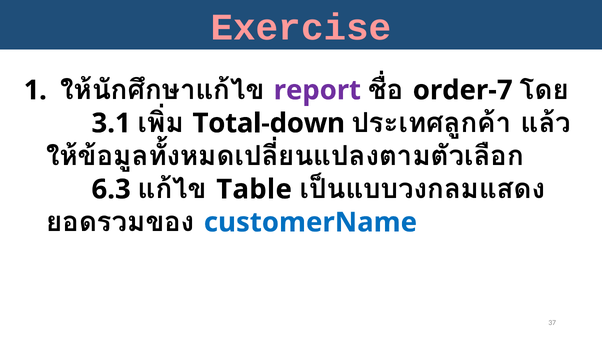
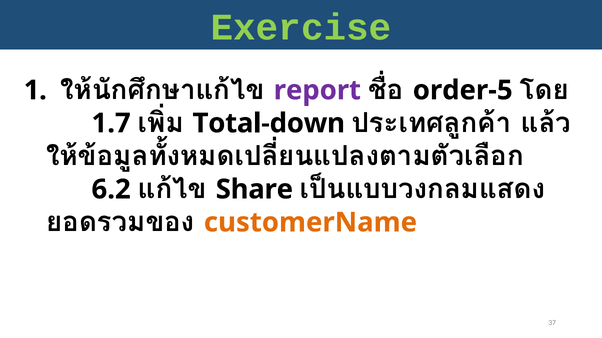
Exercise colour: pink -> light green (301, 27)
order-7: order-7 -> order-5 (463, 90)
3.1: 3.1 -> 1.7 (111, 123)
6.3: 6.3 -> 6.2 (111, 190)
Table: Table -> Share (254, 190)
customerName colour: blue -> orange (310, 223)
